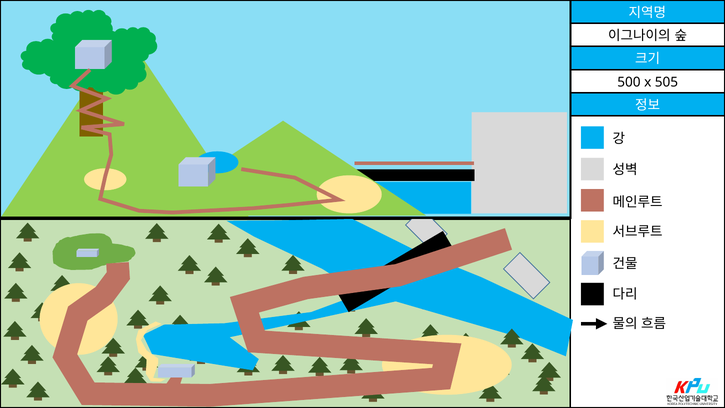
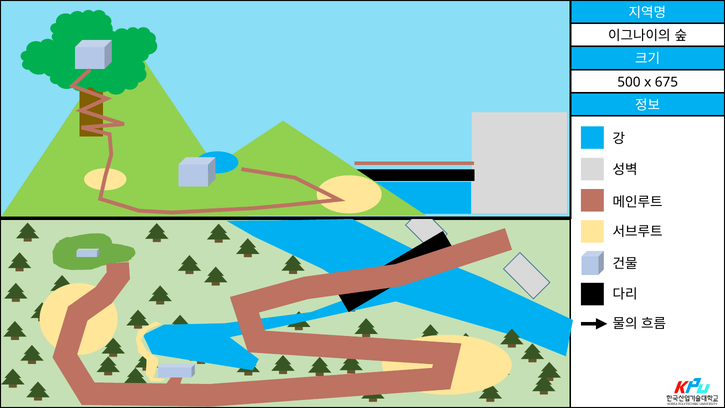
505: 505 -> 675 (666, 82)
